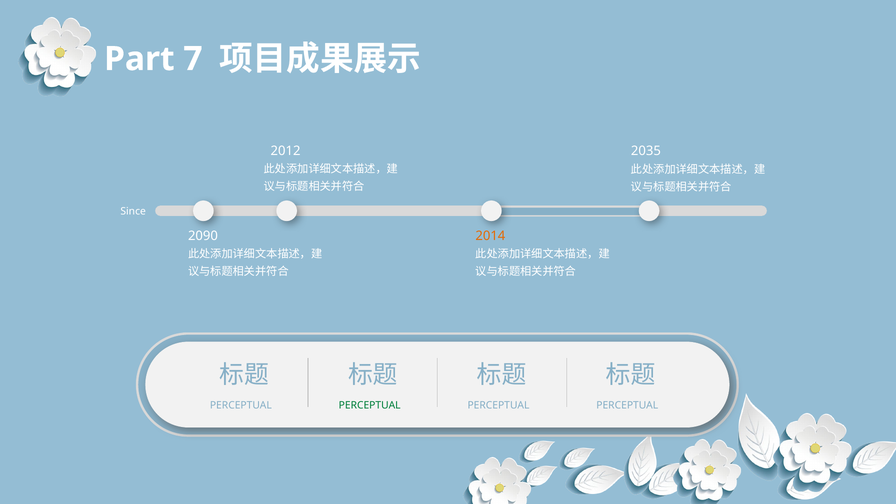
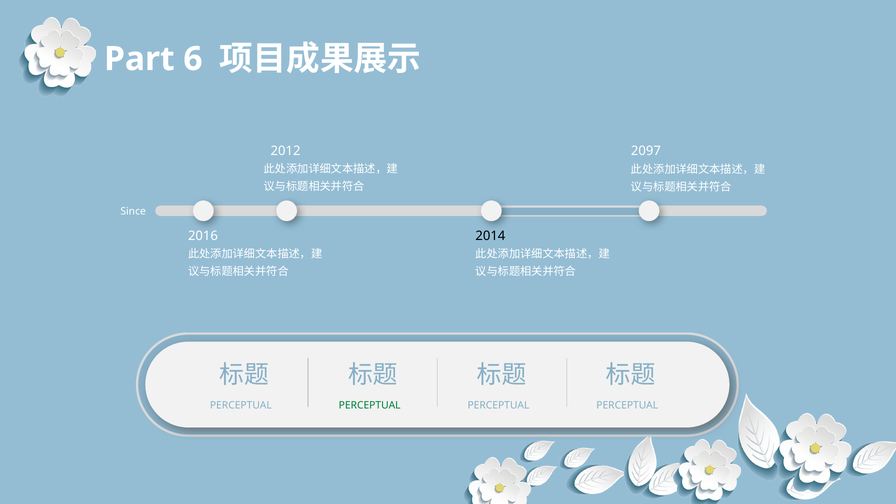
7: 7 -> 6 (193, 59)
2035: 2035 -> 2097 (646, 151)
2090: 2090 -> 2016 (203, 236)
2014 colour: orange -> black (490, 236)
